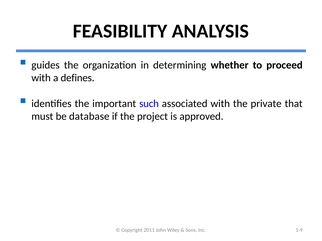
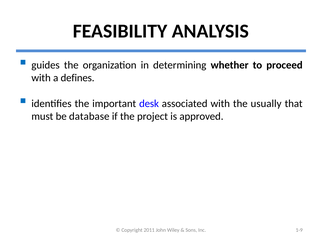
such: such -> desk (149, 104)
private: private -> usually (266, 104)
